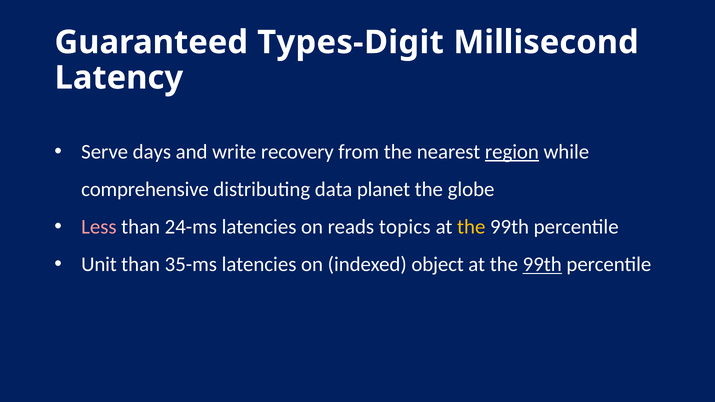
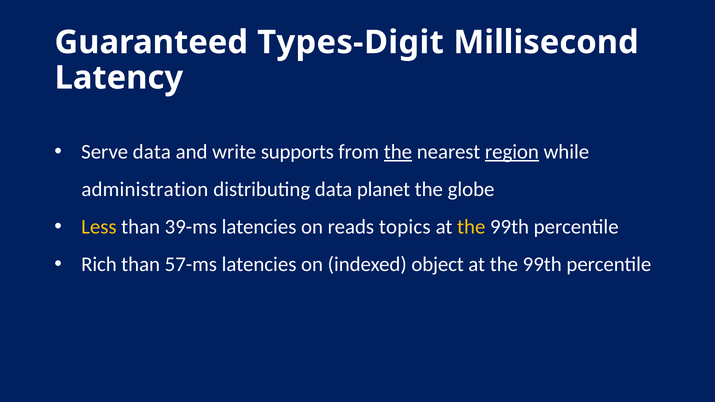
Serve days: days -> data (152, 152)
recovery: recovery -> supports (297, 152)
the underline: none -> present (398, 152)
comprehensive: comprehensive -> administration (145, 189)
Less colour: pink -> yellow (99, 227)
24-ms: 24-ms -> 39-ms (191, 227)
Unit: Unit -> Rich (99, 265)
35-ms: 35-ms -> 57-ms (191, 265)
99th underline: present -> none (542, 265)
